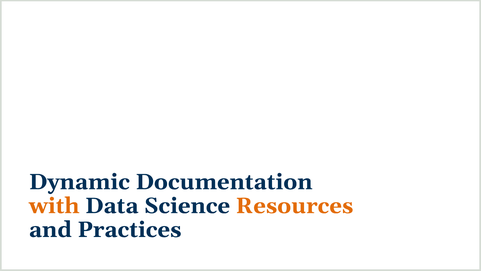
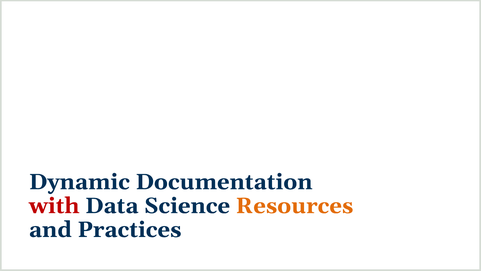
with colour: orange -> red (54, 205)
